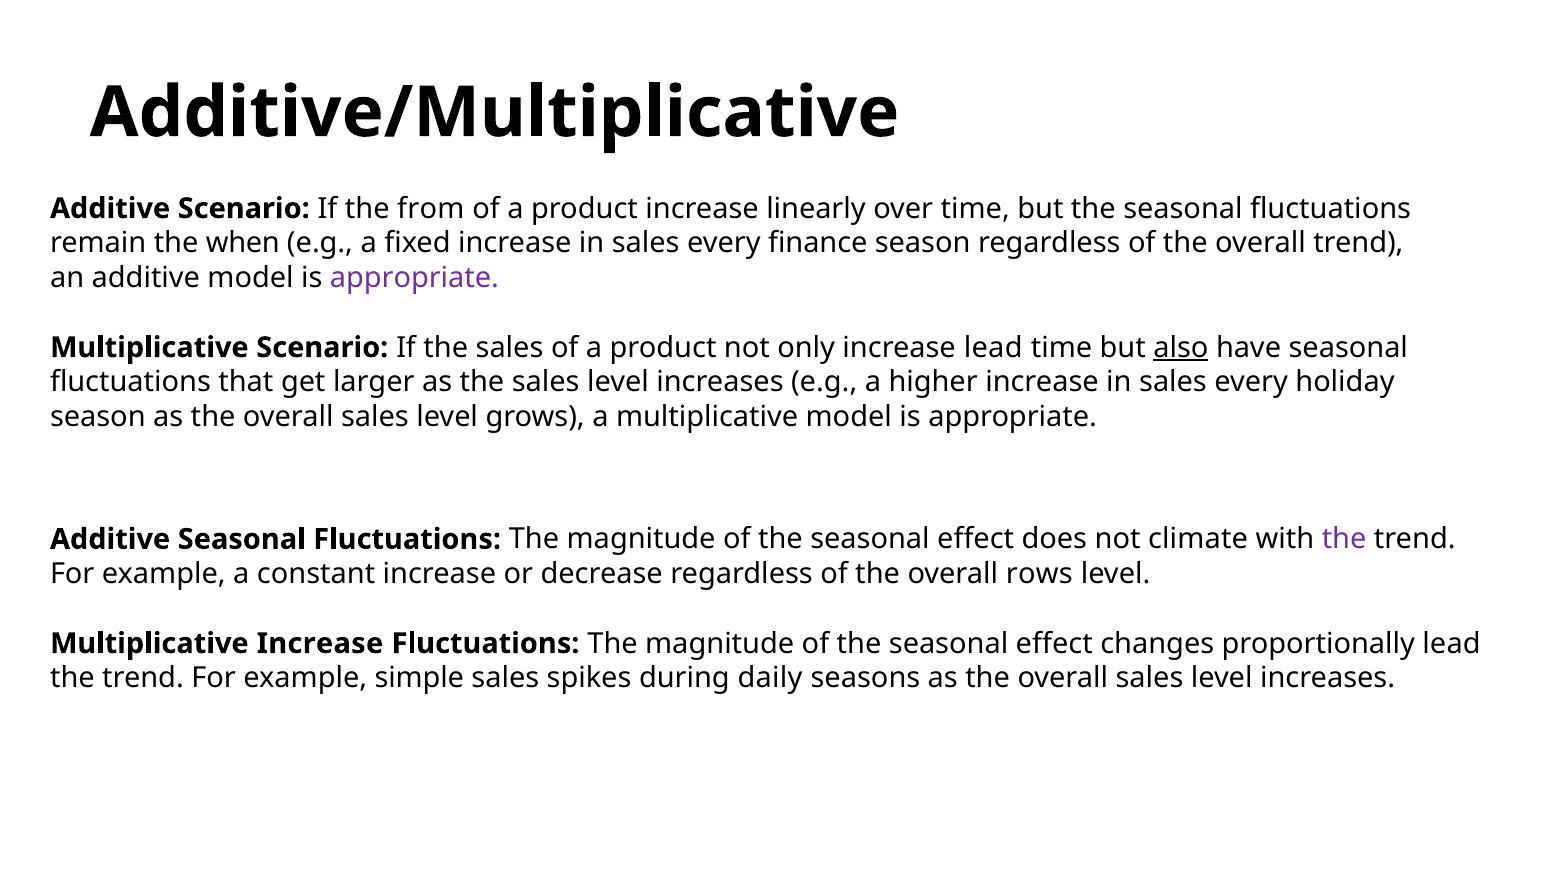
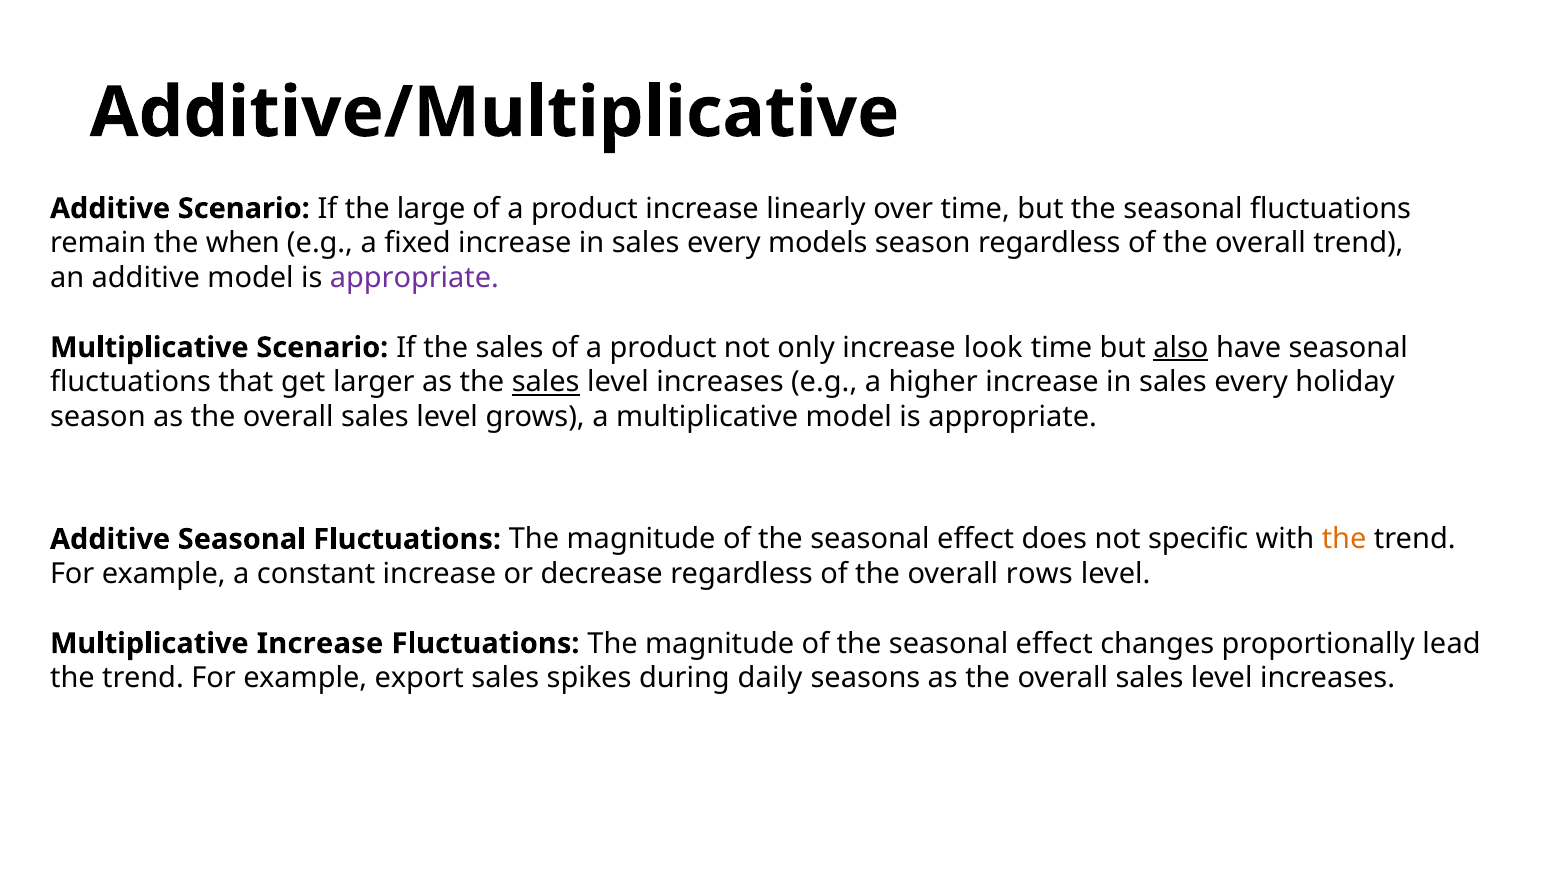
from: from -> large (431, 209)
finance: finance -> models (818, 243)
increase lead: lead -> look (993, 348)
sales underline: none -> present (546, 382)
climate: climate -> specific (1198, 539)
the colour: purple -> orange (1344, 539)
simple: simple -> export (419, 678)
